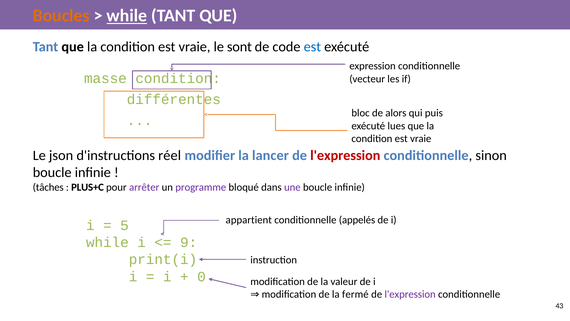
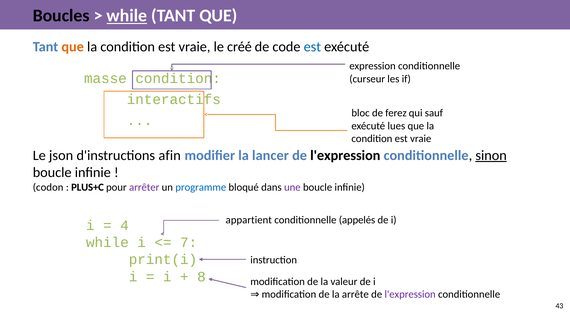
Boucles colour: orange -> black (61, 16)
que colour: black -> orange (73, 47)
sont: sont -> créé (239, 47)
vecteur: vecteur -> curseur (367, 79)
différentes: différentes -> interactifs (174, 99)
alors: alors -> ferez (396, 113)
puis: puis -> sauf (434, 113)
réel: réel -> afin (170, 155)
l'expression colour: red -> black (345, 155)
sinon underline: none -> present (491, 155)
tâches: tâches -> codon (48, 187)
programme colour: purple -> blue (201, 187)
5: 5 -> 4 (124, 225)
9: 9 -> 7 (189, 242)
0: 0 -> 8 (201, 276)
fermé: fermé -> arrête (355, 294)
